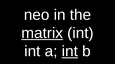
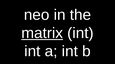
int underline: present -> none (70, 52)
